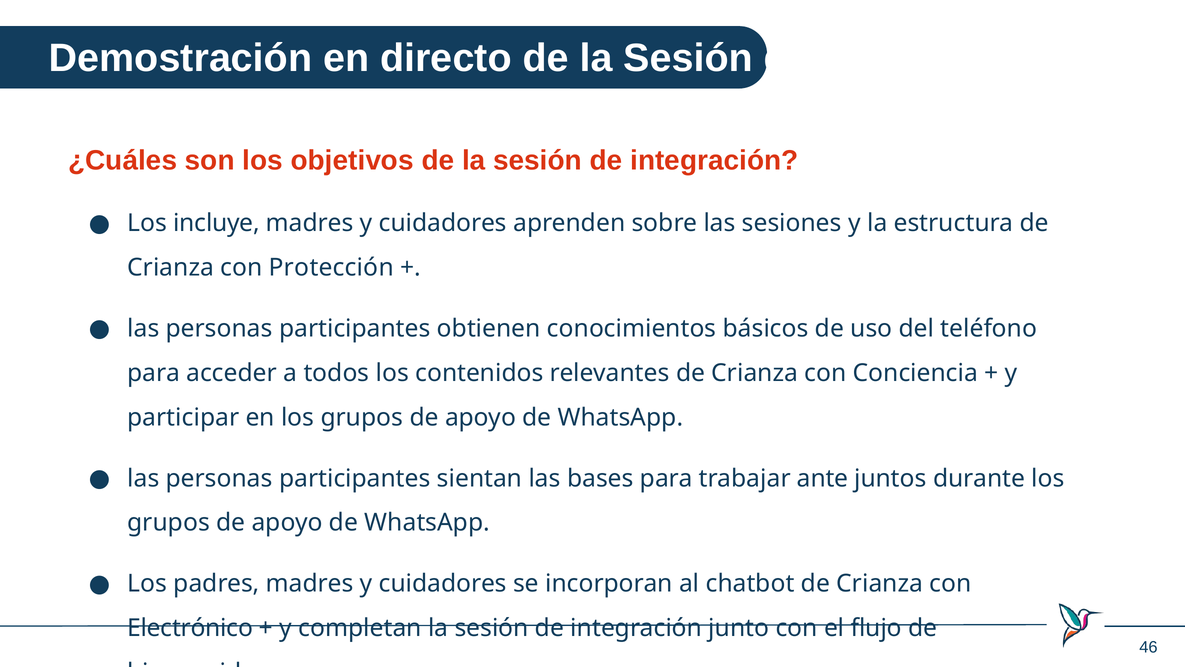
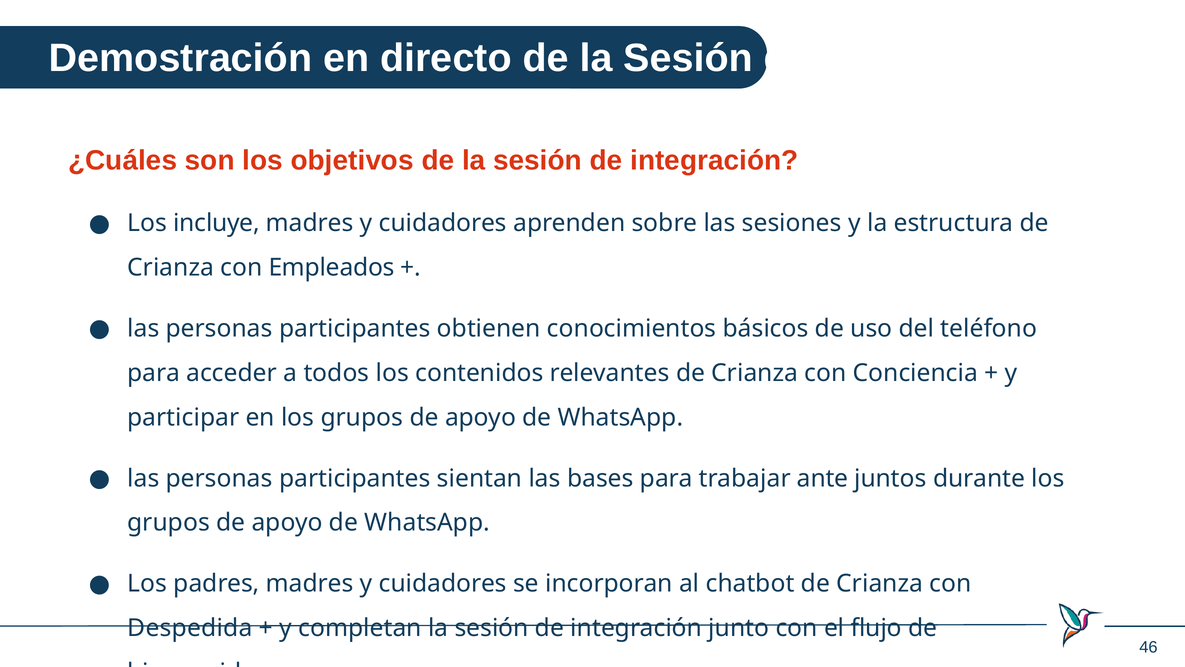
Protección: Protección -> Empleados (332, 267)
Electrónico: Electrónico -> Despedida (190, 628)
